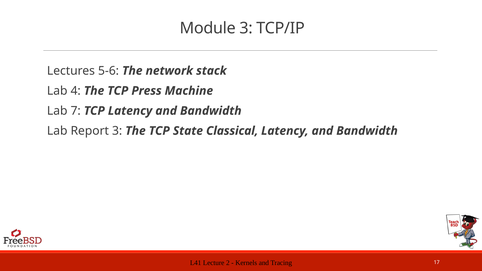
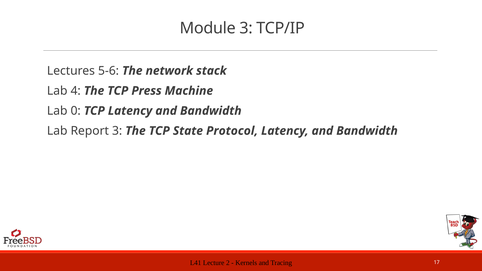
7: 7 -> 0 (76, 111)
Classical: Classical -> Protocol (232, 131)
